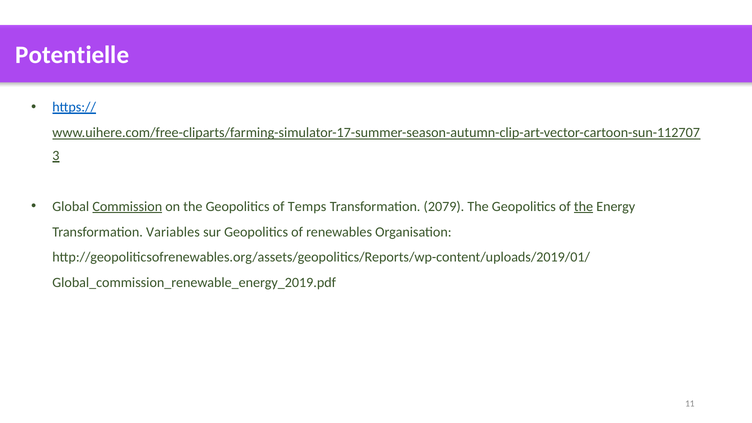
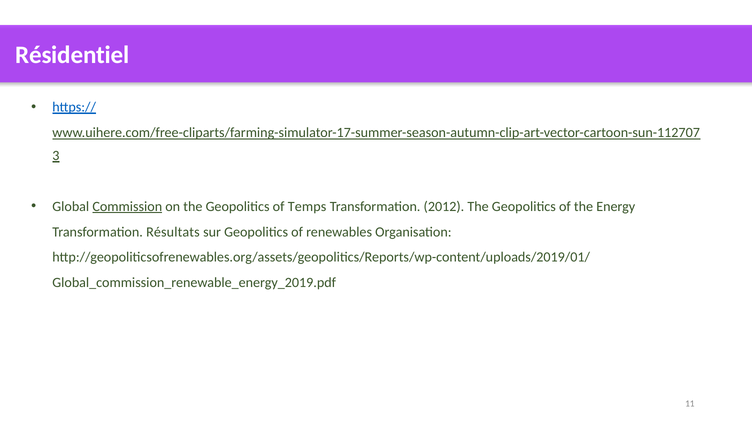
Potentielle: Potentielle -> Résidentiel (72, 55)
2079: 2079 -> 2012 (444, 207)
the underline: present -> none (583, 207)
Variables: Variables -> Résultats (173, 232)
